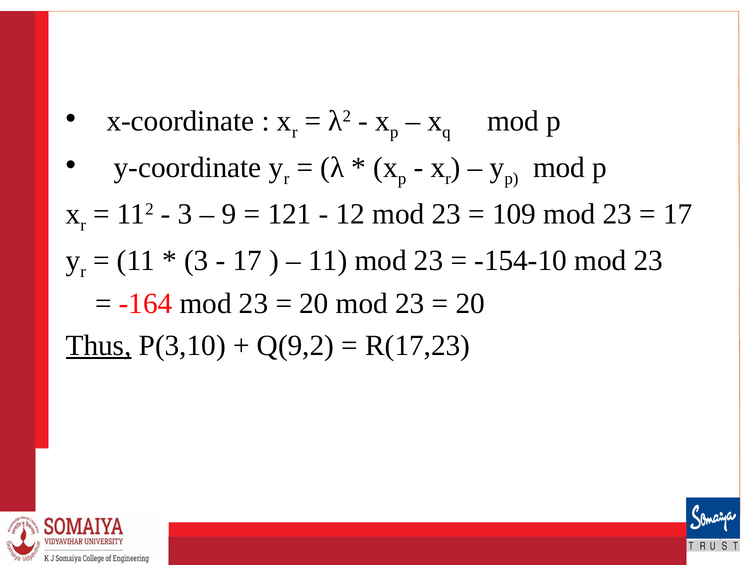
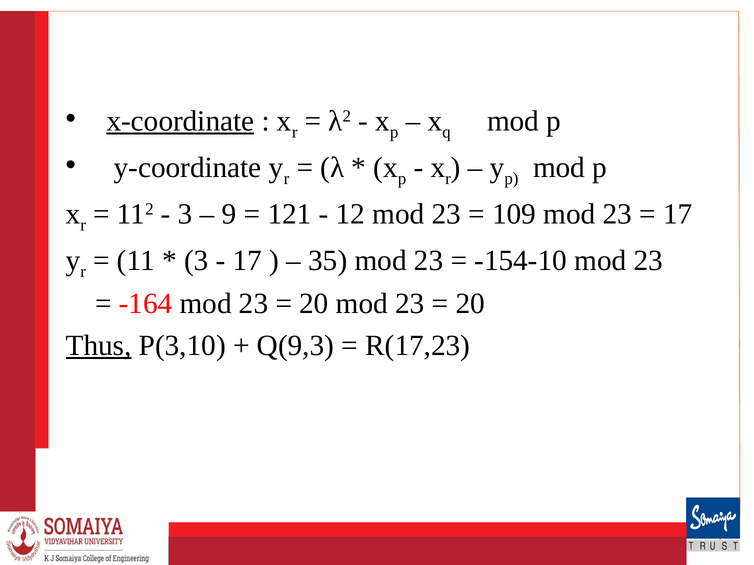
x-coordinate underline: none -> present (180, 121)
11: 11 -> 35 (328, 261)
Q(9,2: Q(9,2 -> Q(9,3 (296, 346)
